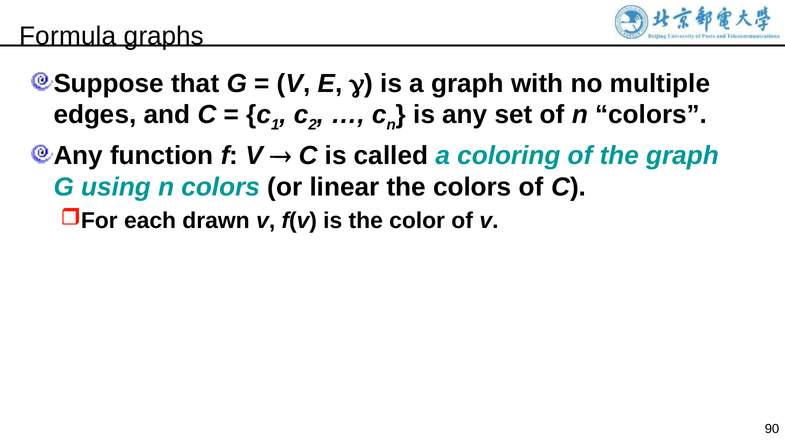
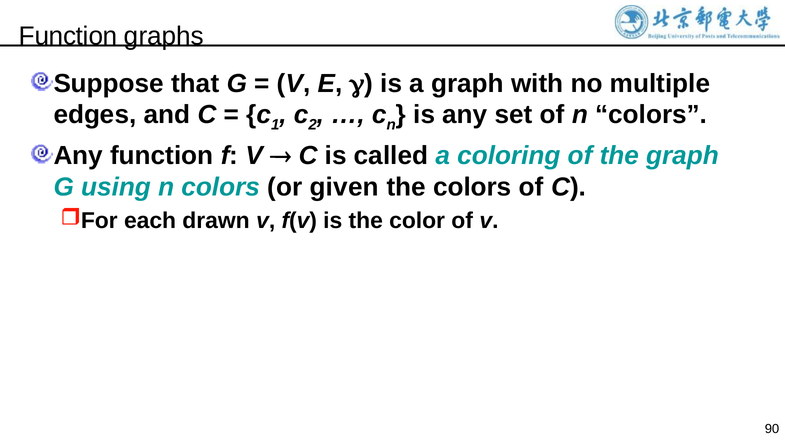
Formula: Formula -> Function (68, 36)
linear: linear -> given (344, 187)
